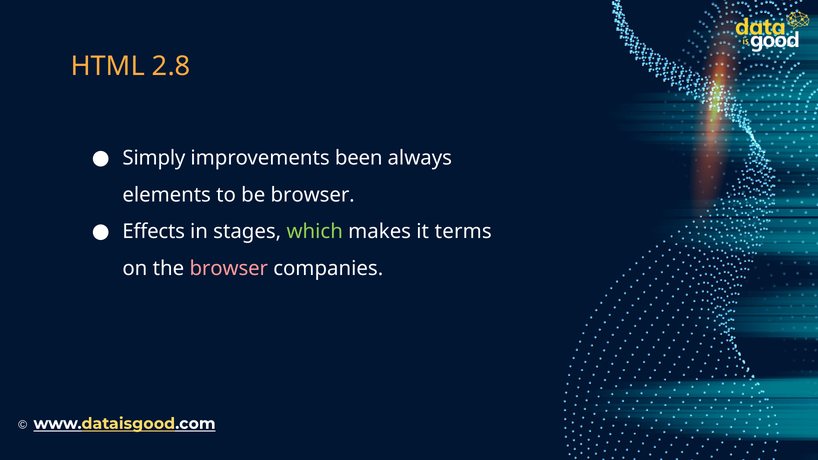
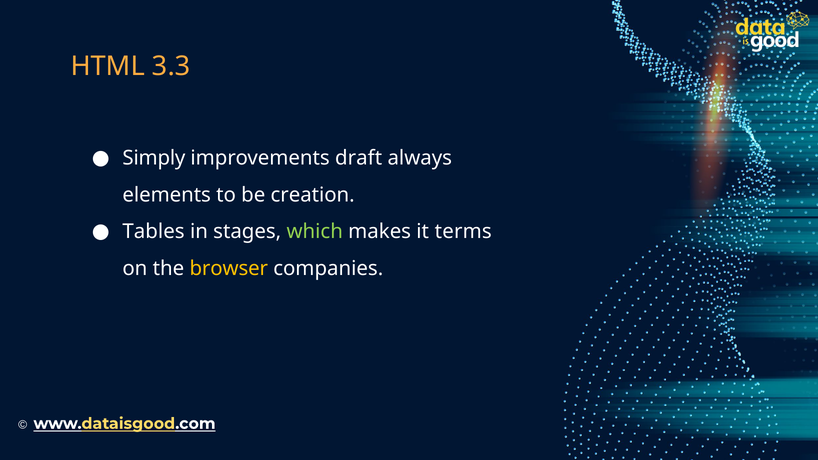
2.8: 2.8 -> 3.3 (171, 66)
been: been -> draft (359, 158)
be browser: browser -> creation (313, 195)
Effects: Effects -> Tables (154, 232)
browser colour: pink -> yellow (229, 269)
